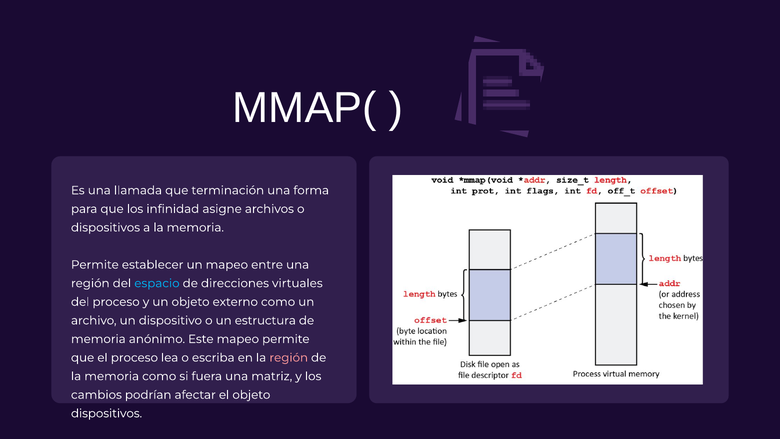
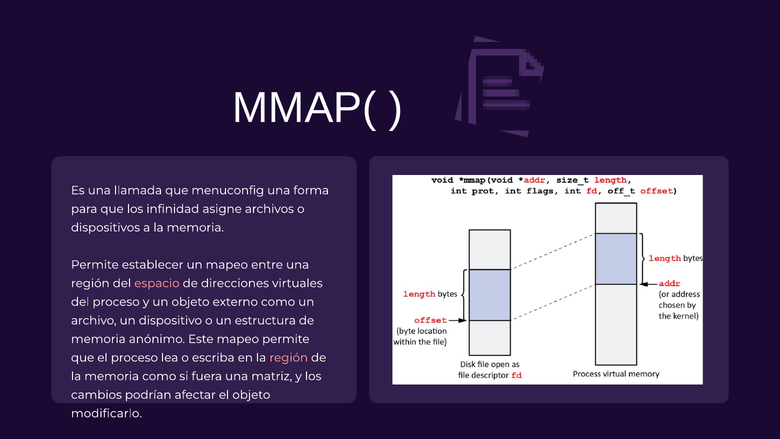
terminación: terminación -> menuconfig (228, 190)
espacio colour: light blue -> pink (157, 283)
dispositivos: dispositivos -> modificarlo (106, 413)
